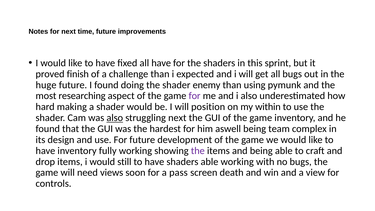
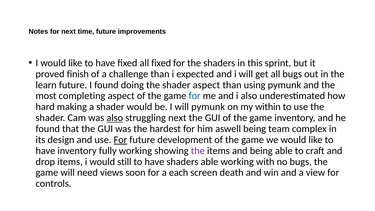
all have: have -> fixed (161, 63)
huge: huge -> learn (46, 85)
shader enemy: enemy -> aspect (206, 85)
researching: researching -> completing (82, 96)
for colour: purple -> blue (195, 96)
will position: position -> pymunk (208, 107)
For underline: none -> present (120, 140)
pass: pass -> each (179, 173)
